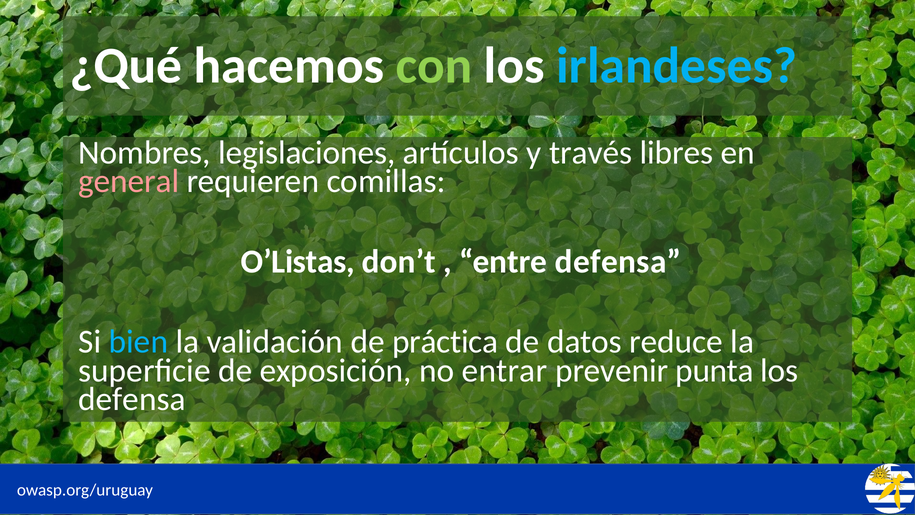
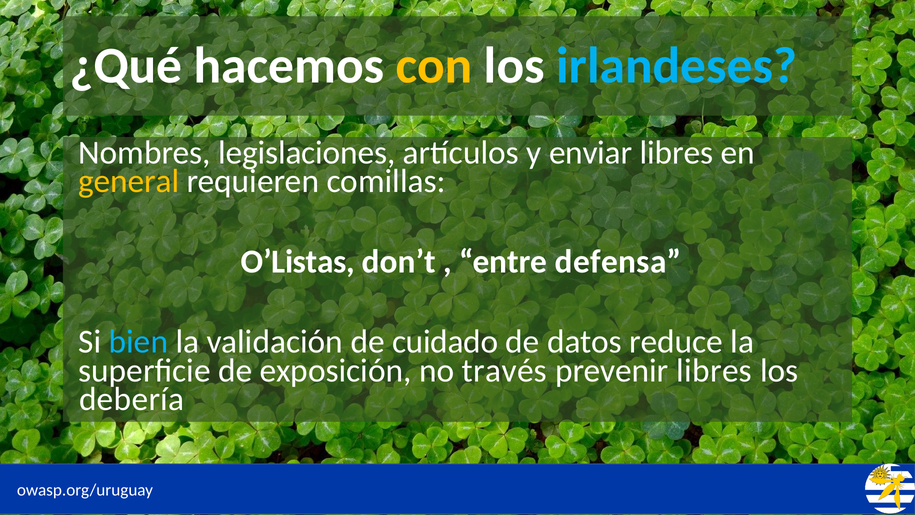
con colour: light green -> yellow (434, 66)
través: través -> enviar (591, 152)
general colour: pink -> yellow (129, 181)
práctica: práctica -> cuidado (445, 341)
entrar: entrar -> través (504, 370)
prevenir punta: punta -> libres (714, 370)
defensa: defensa -> debería (132, 399)
